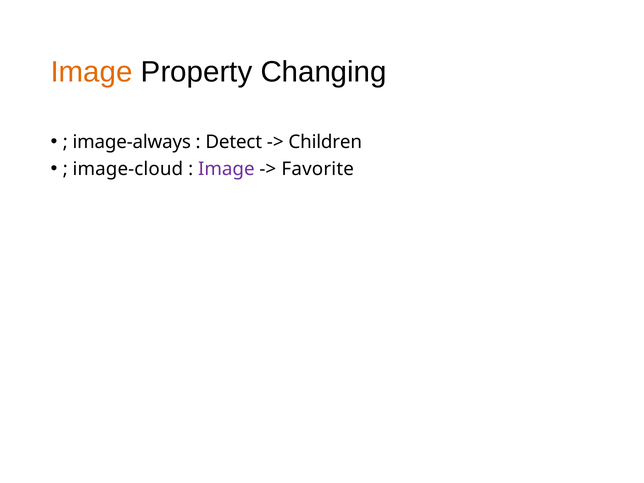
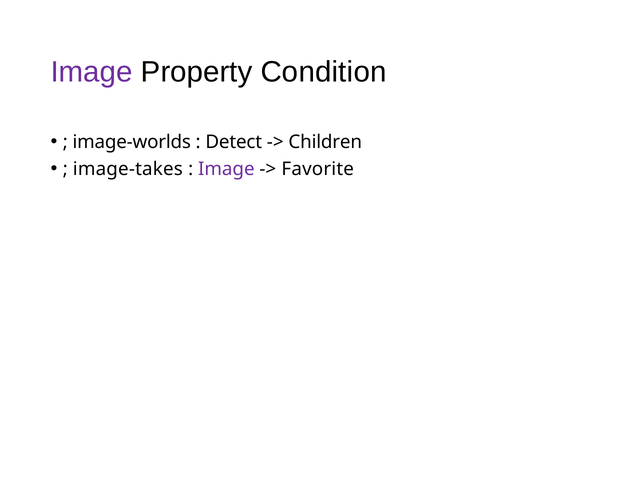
Image colour: orange -> purple (92, 72)
Changing: Changing -> Condition (324, 72)
image-always: image-always -> image-worlds (132, 142)
image-cloud: image-cloud -> image-takes (128, 169)
